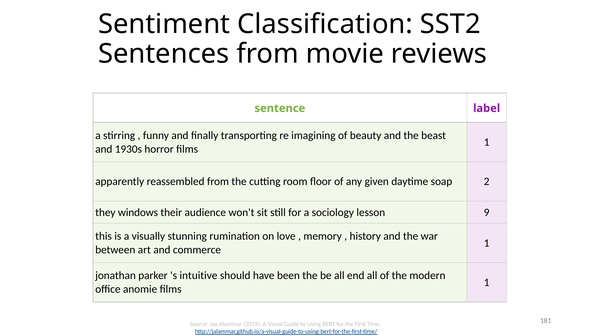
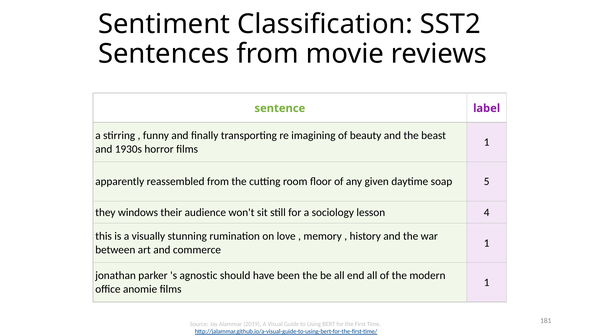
2: 2 -> 5 (487, 181)
9: 9 -> 4 (487, 212)
intuitive: intuitive -> agnostic (198, 275)
